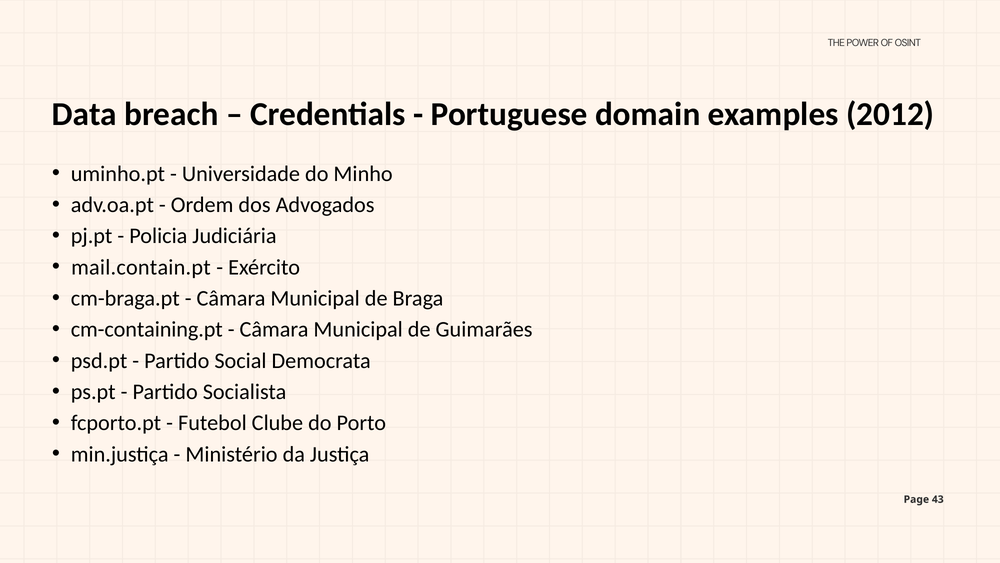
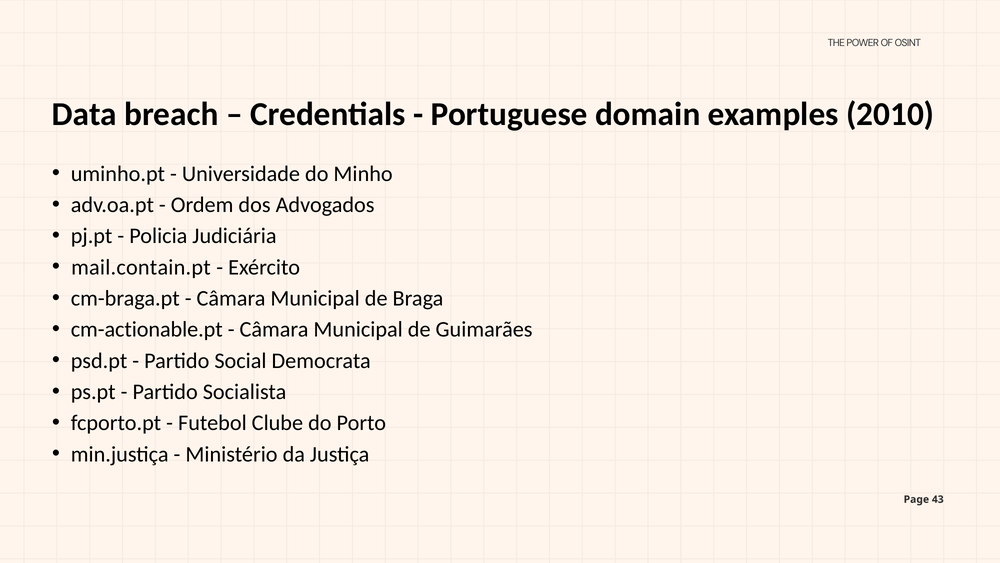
2012: 2012 -> 2010 (890, 114)
cm-containing.pt: cm-containing.pt -> cm-actionable.pt (147, 329)
